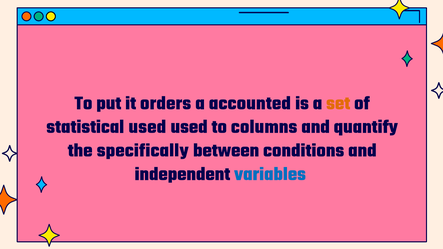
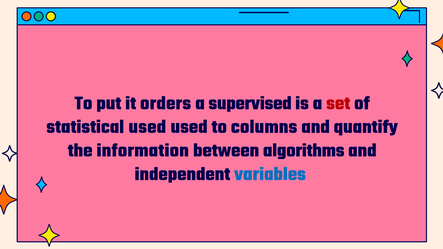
accounted: accounted -> supervised (250, 103)
set colour: orange -> red (338, 103)
specifically: specifically -> information (143, 150)
conditions: conditions -> algorithms (304, 150)
